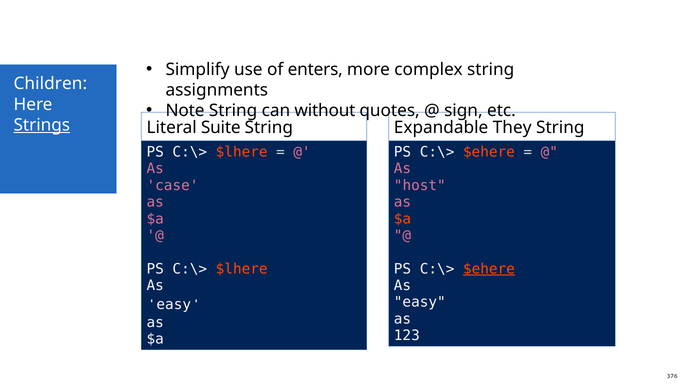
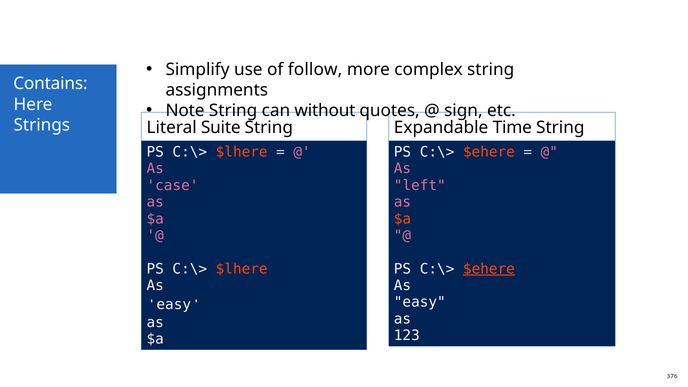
enters: enters -> follow (315, 69)
Children: Children -> Contains (50, 84)
Strings underline: present -> none (42, 125)
They: They -> Time (512, 128)
host: host -> left (420, 185)
